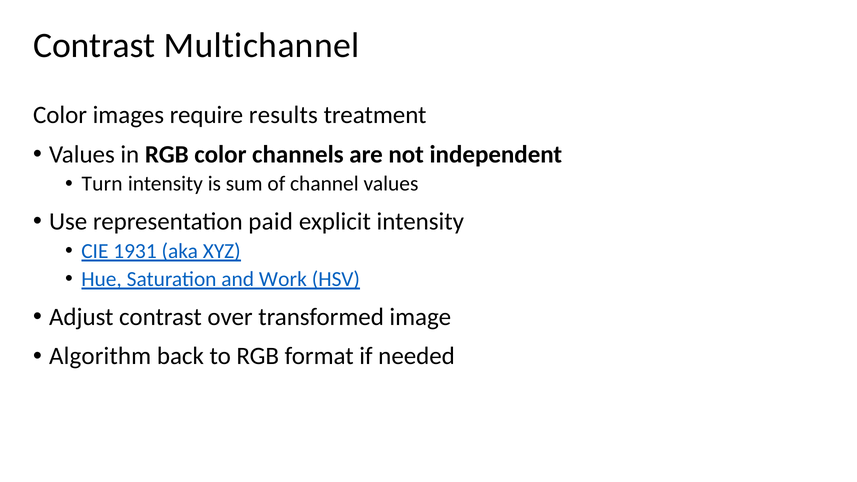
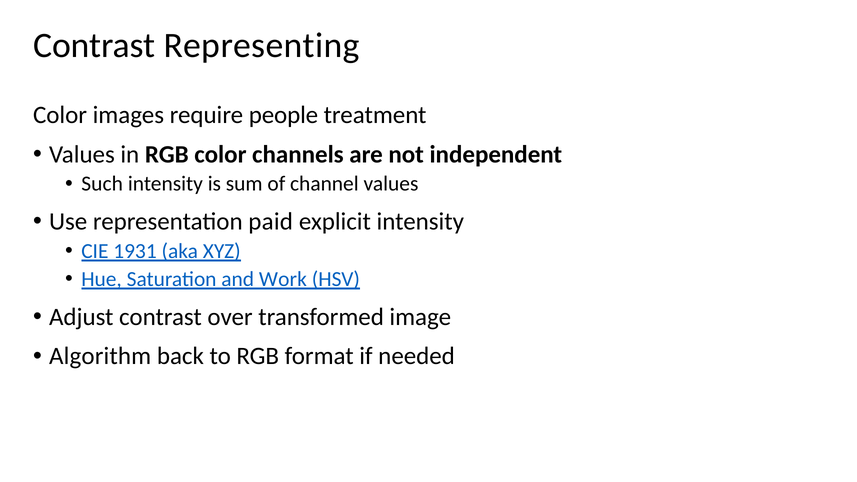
Multichannel: Multichannel -> Representing (262, 46)
results: results -> people (283, 115)
Turn: Turn -> Such (102, 184)
